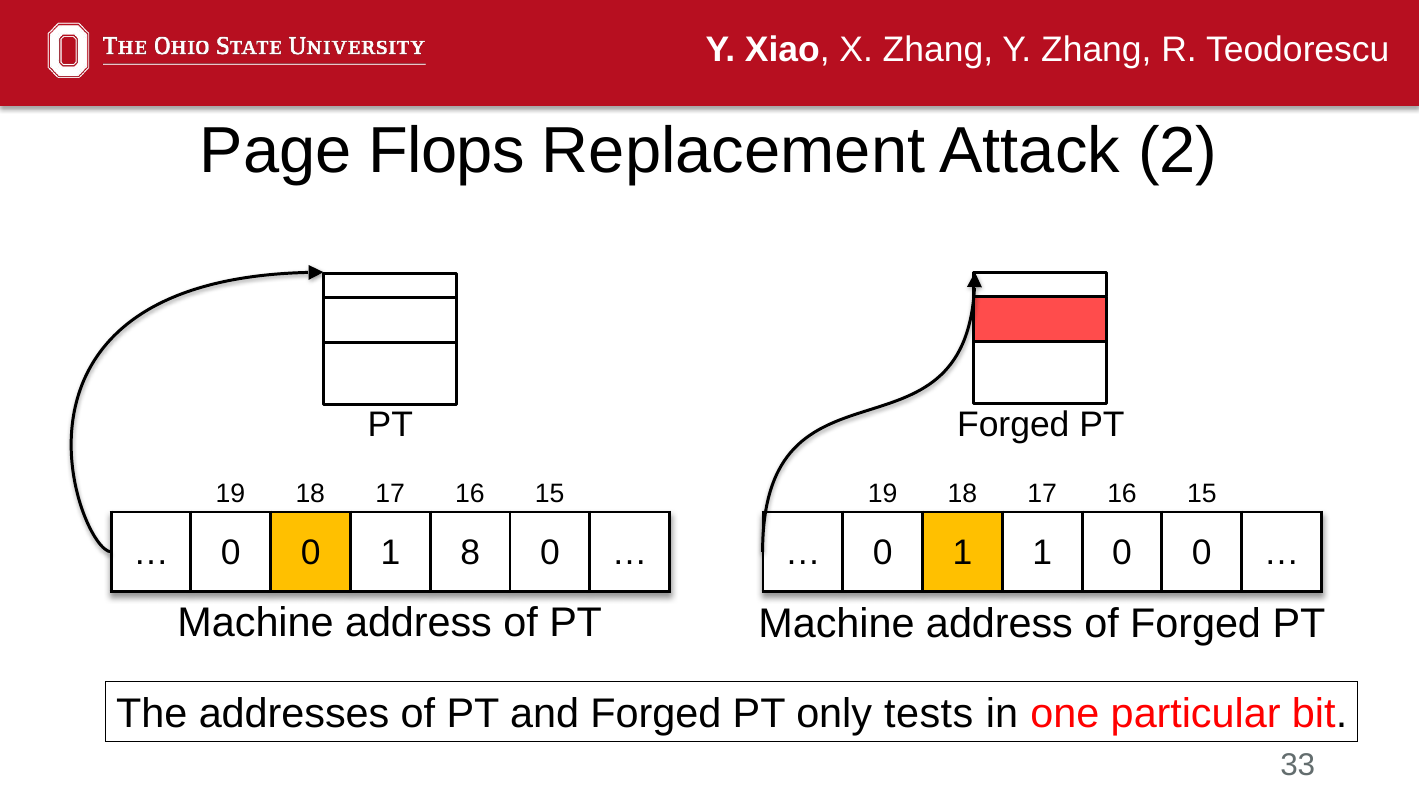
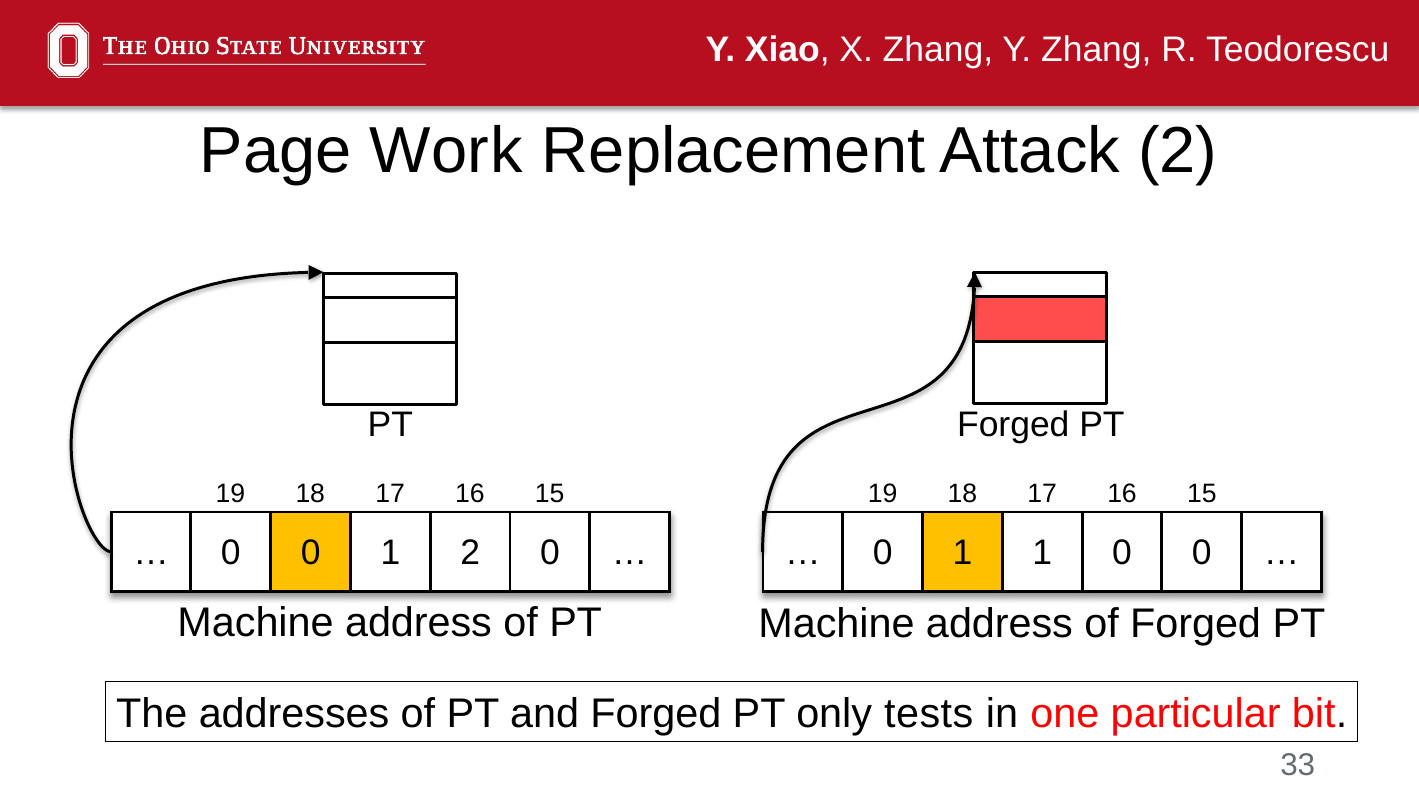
Flops: Flops -> Work (446, 151)
1 8: 8 -> 2 (470, 553)
